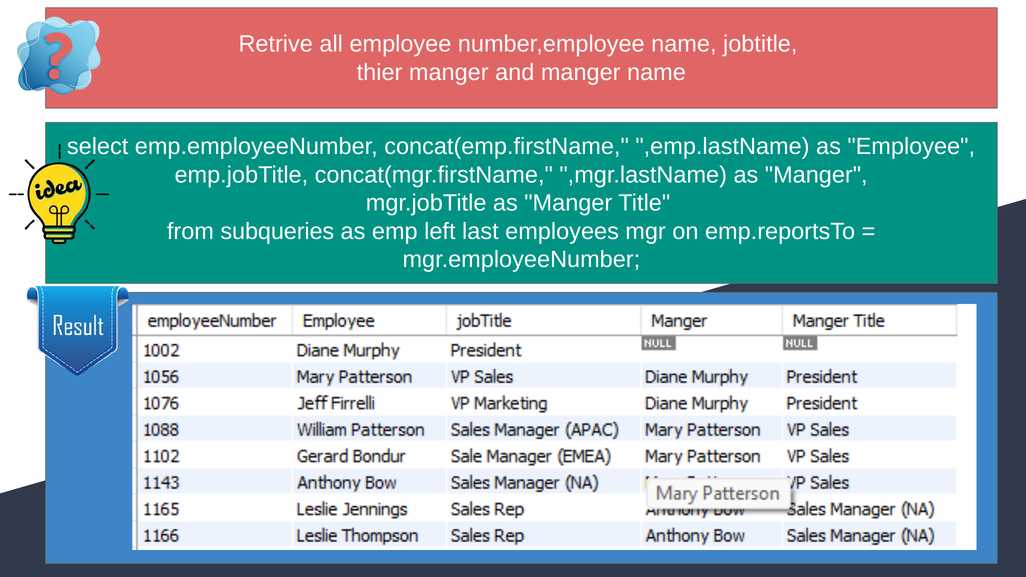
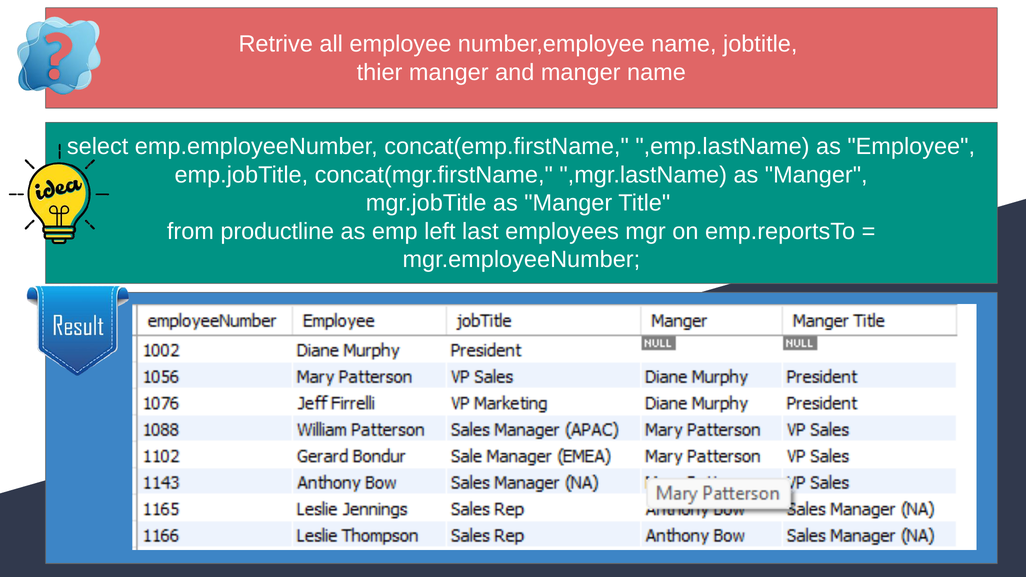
subqueries: subqueries -> productline (277, 231)
